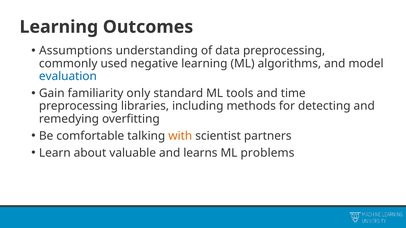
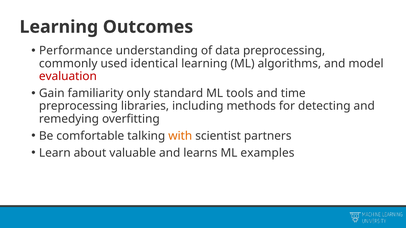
Assumptions: Assumptions -> Performance (76, 51)
negative: negative -> identical (154, 64)
evaluation colour: blue -> red (68, 76)
problems: problems -> examples (267, 153)
